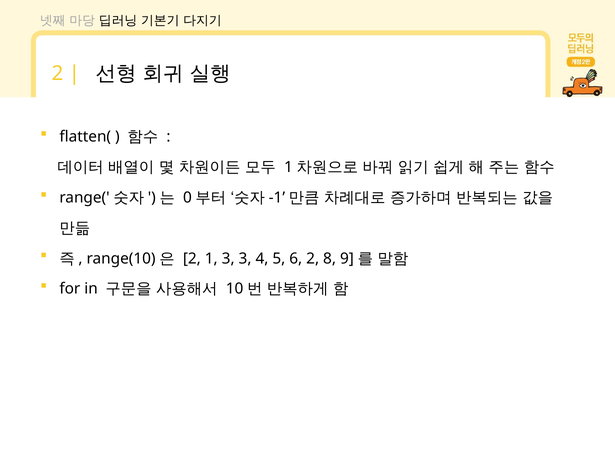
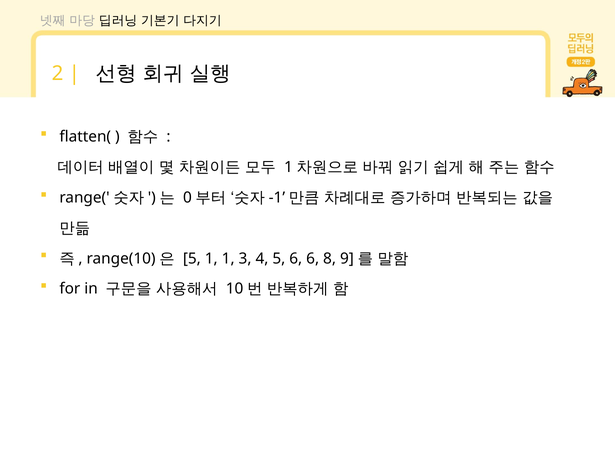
2: 2 -> 5 (192, 259)
1 3: 3 -> 1 (228, 259)
6 2: 2 -> 6 (313, 259)
